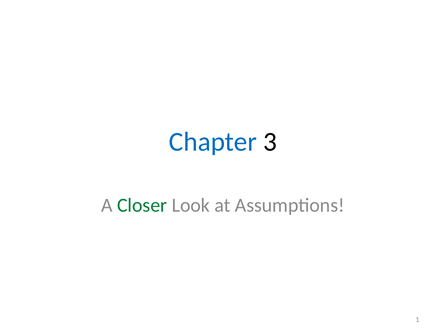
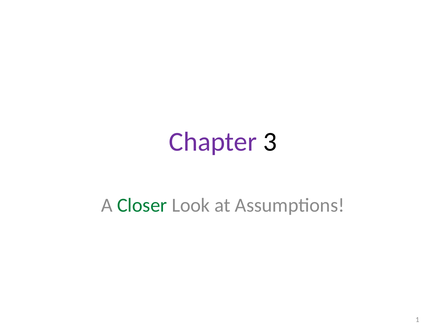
Chapter colour: blue -> purple (213, 142)
